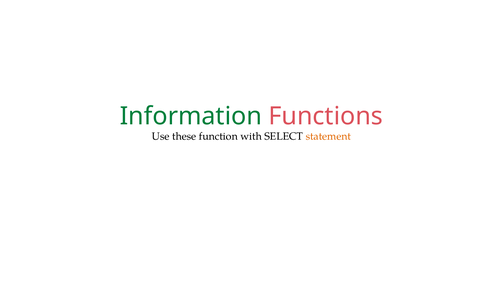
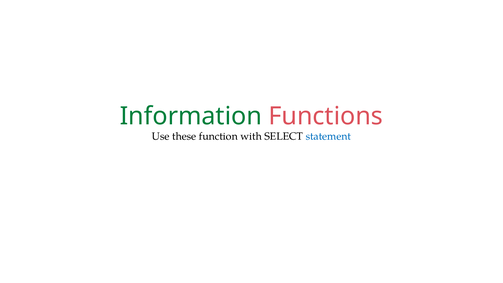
statement colour: orange -> blue (328, 137)
